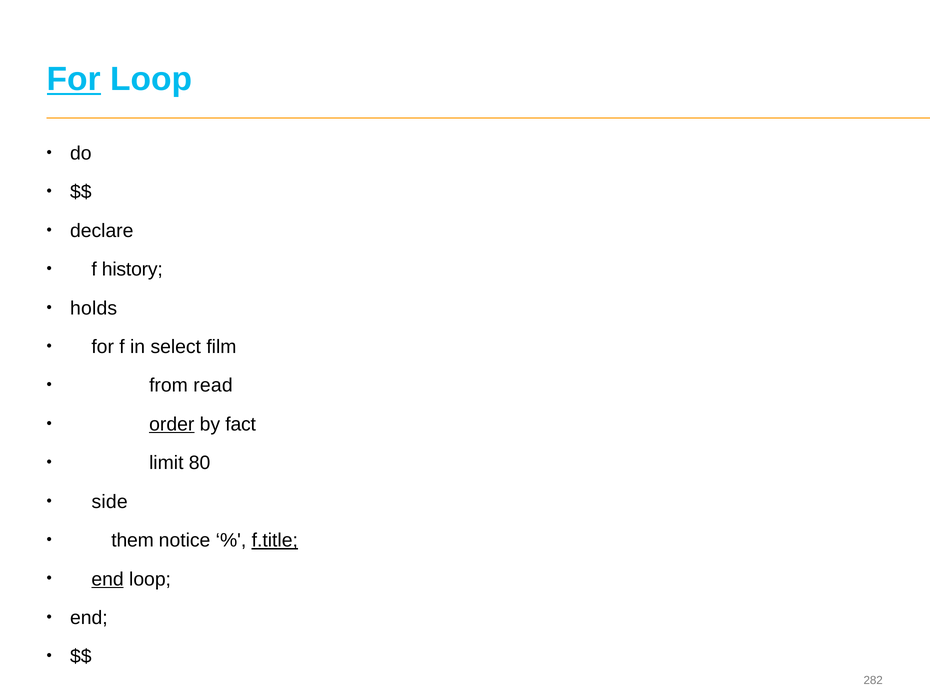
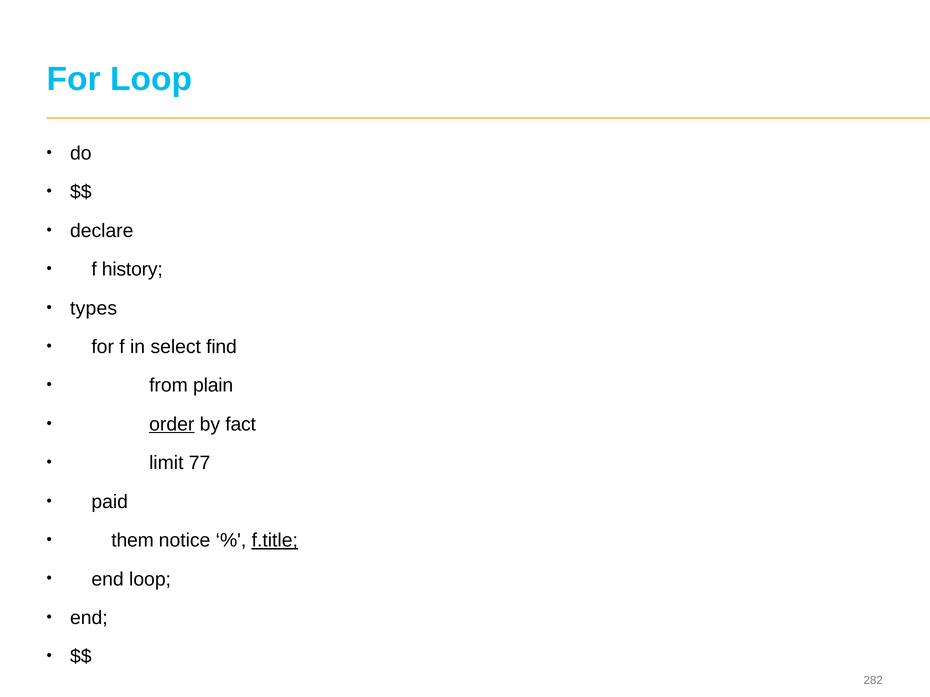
For underline: present -> none (74, 79)
holds: holds -> types (94, 308)
film: film -> find (222, 347)
read: read -> plain (213, 386)
80: 80 -> 77 (200, 463)
side: side -> paid (110, 502)
end underline: present -> none (108, 580)
